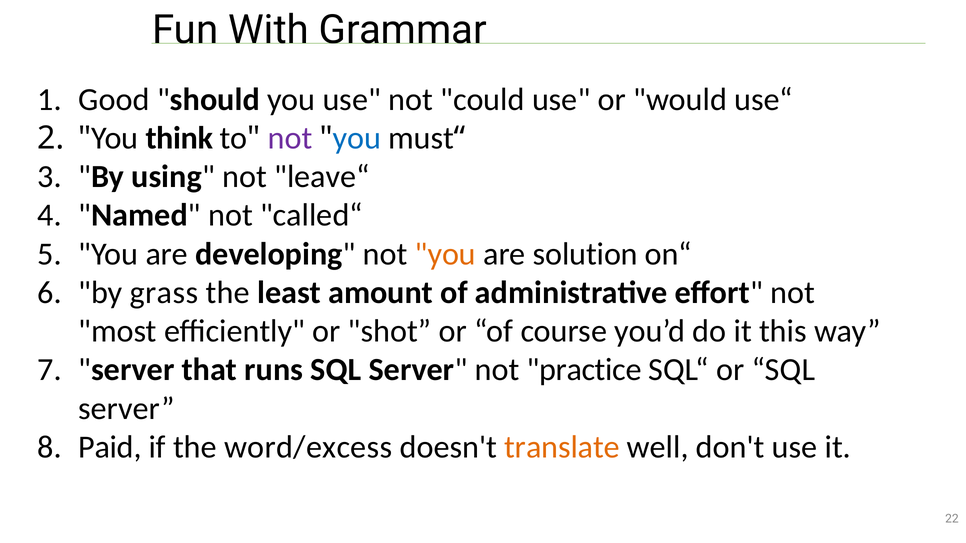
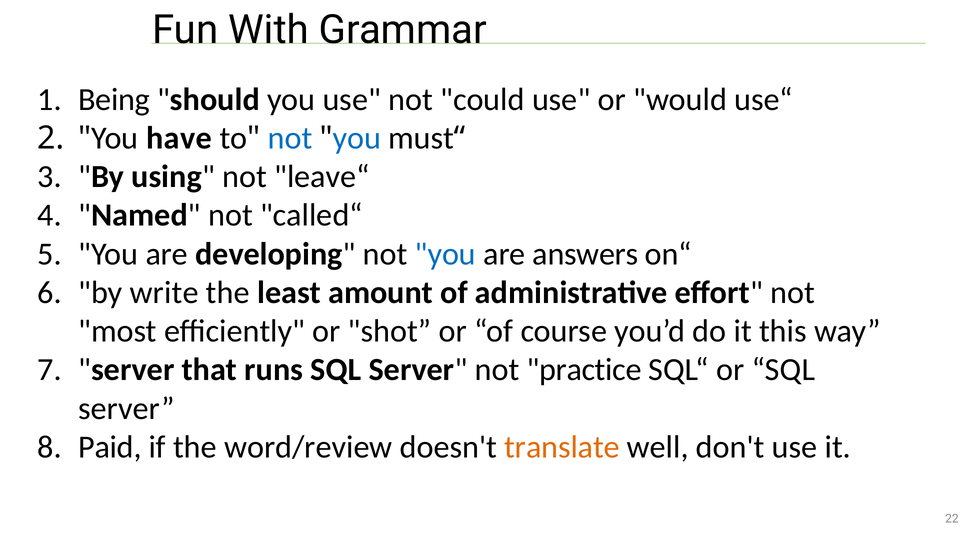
Good: Good -> Being (114, 100)
think: think -> have (179, 138)
not colour: purple -> blue (290, 138)
you colour: orange -> blue (445, 254)
solution: solution -> answers (585, 254)
grass: grass -> write (164, 293)
word/excess: word/excess -> word/review (308, 447)
